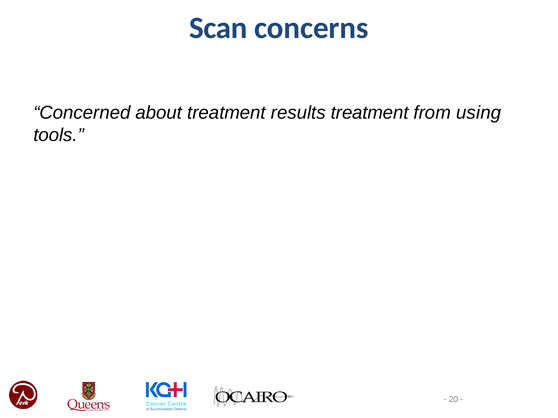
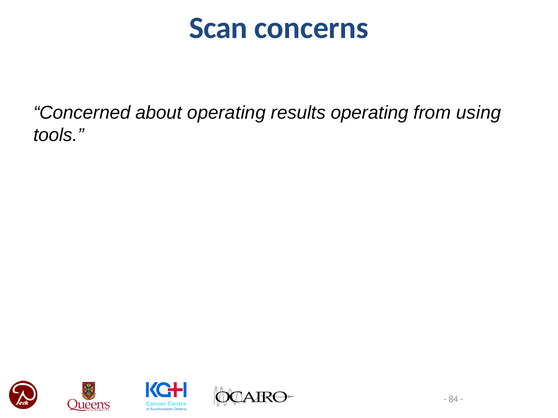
about treatment: treatment -> operating (227, 113)
results treatment: treatment -> operating (370, 113)
20: 20 -> 84 (453, 400)
